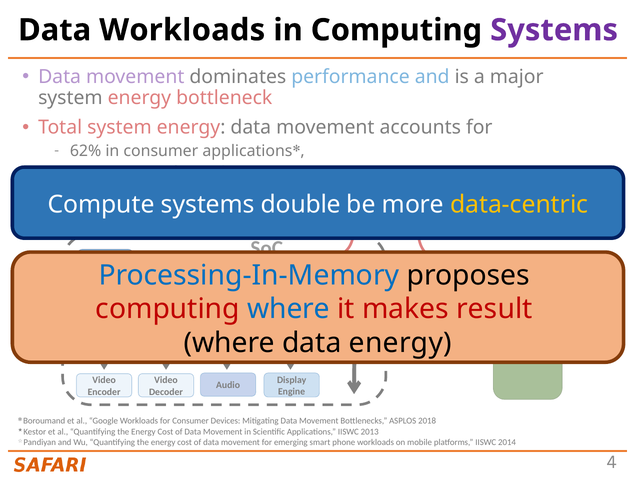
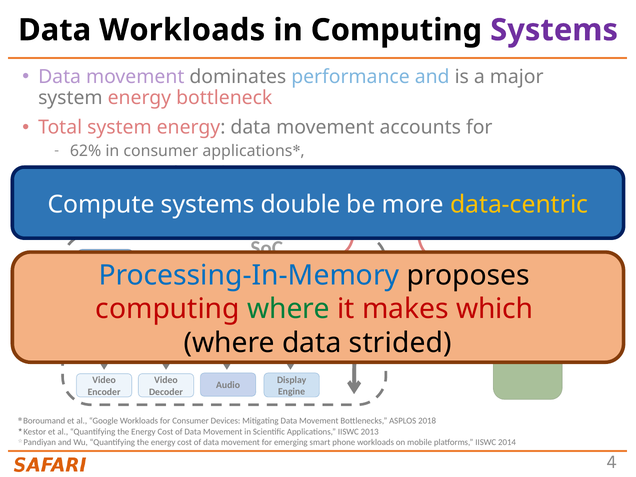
where colour: blue -> green (289, 309)
result: result -> which (495, 309)
data energy: energy -> strided (400, 343)
